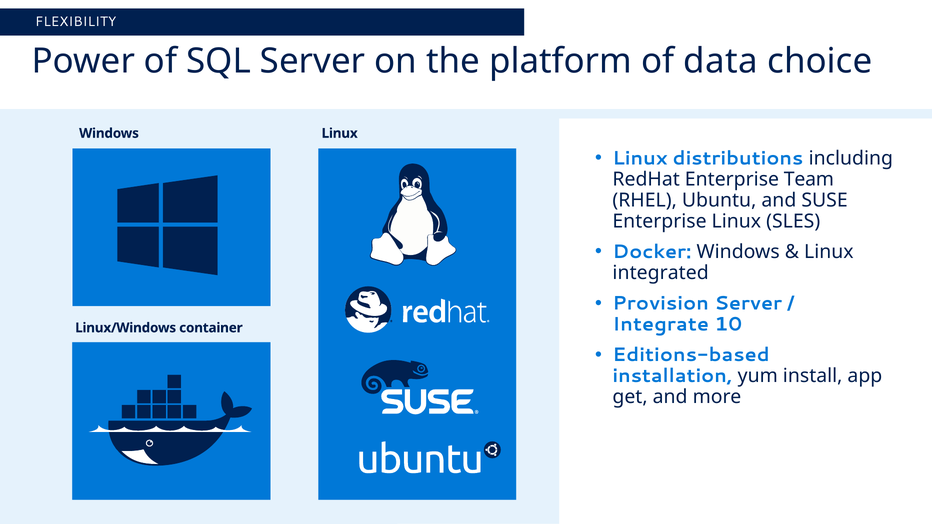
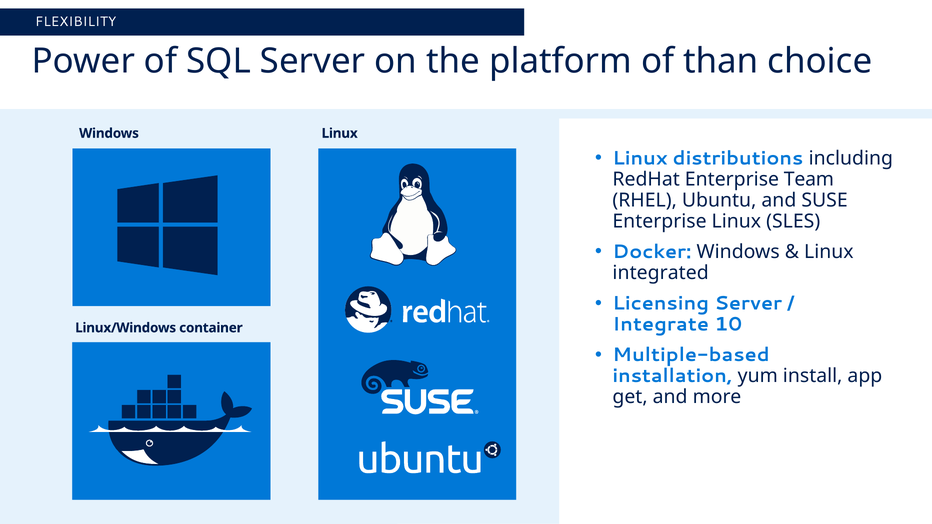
data: data -> than (721, 61)
Provision: Provision -> Licensing (661, 304)
Editions-based: Editions-based -> Multiple-based (691, 355)
